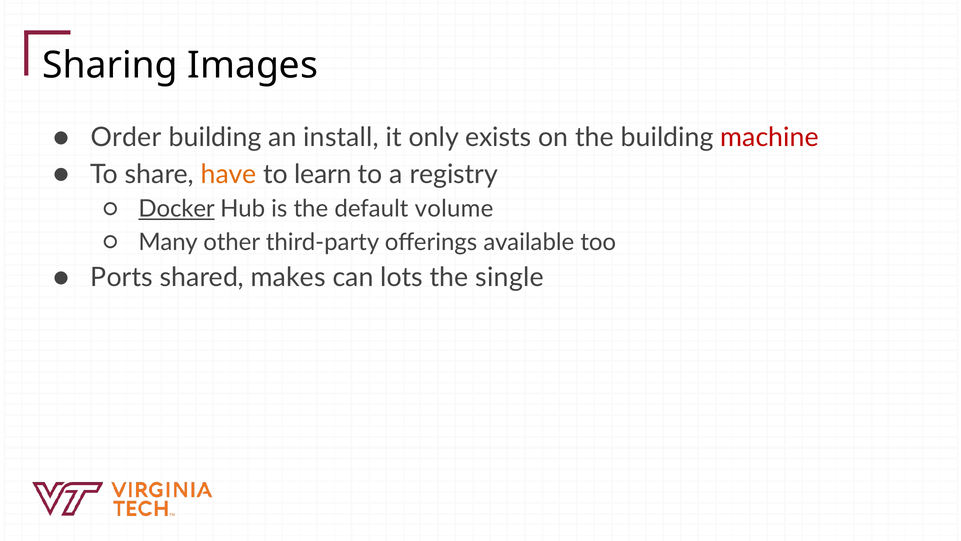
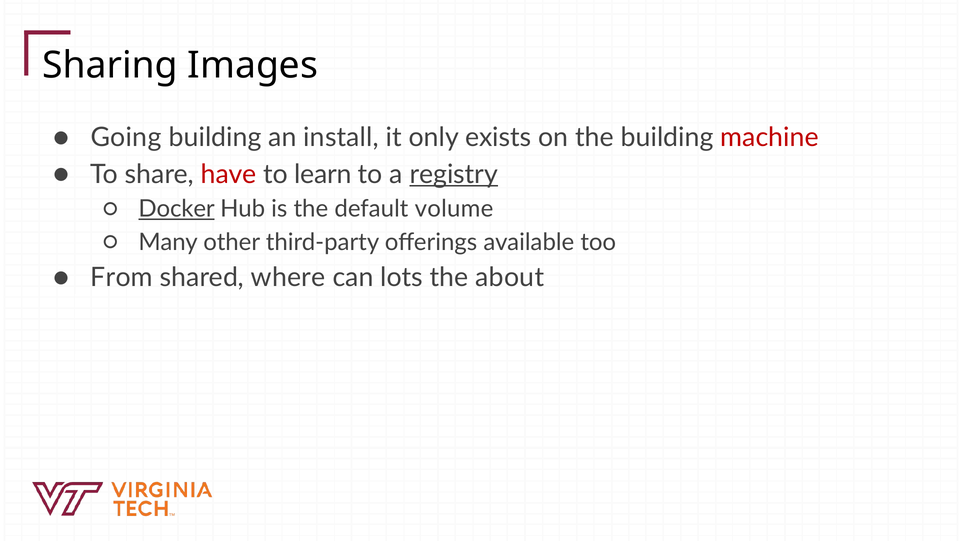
Order: Order -> Going (126, 137)
have colour: orange -> red (229, 174)
registry underline: none -> present (454, 174)
Ports: Ports -> From (122, 277)
makes: makes -> where (288, 277)
single: single -> about (510, 277)
